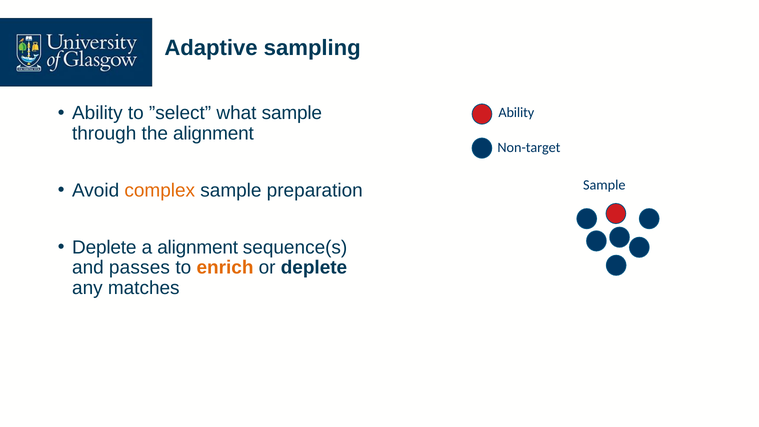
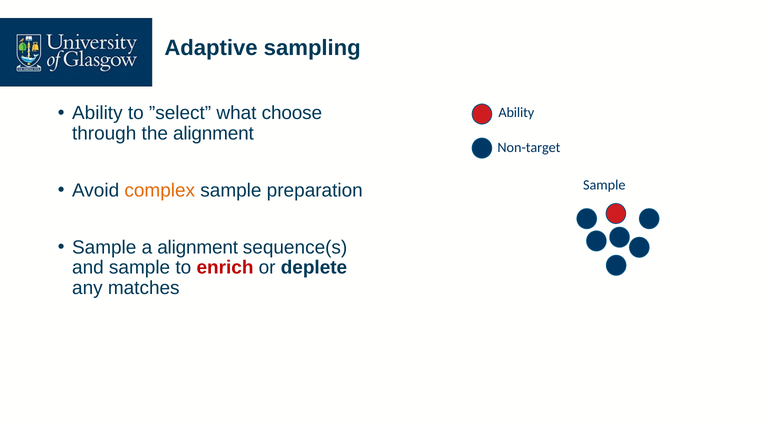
what sample: sample -> choose (292, 113)
Deplete: Deplete -> Sample (104, 247)
and passes: passes -> sample (140, 268)
enrich colour: orange -> red (225, 268)
